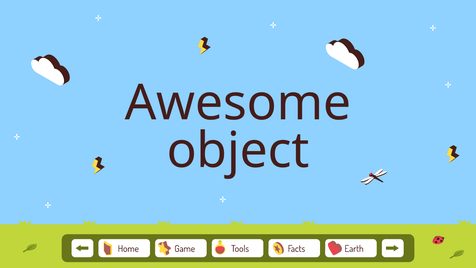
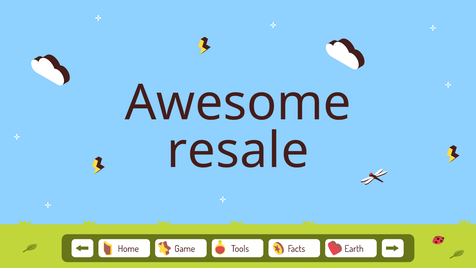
object: object -> resale (238, 151)
